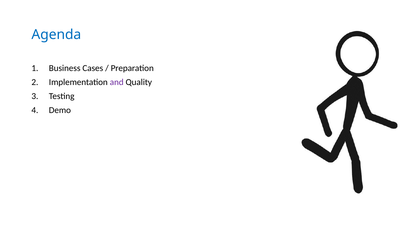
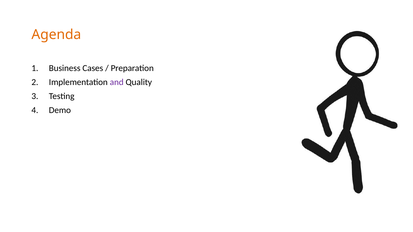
Agenda colour: blue -> orange (56, 35)
